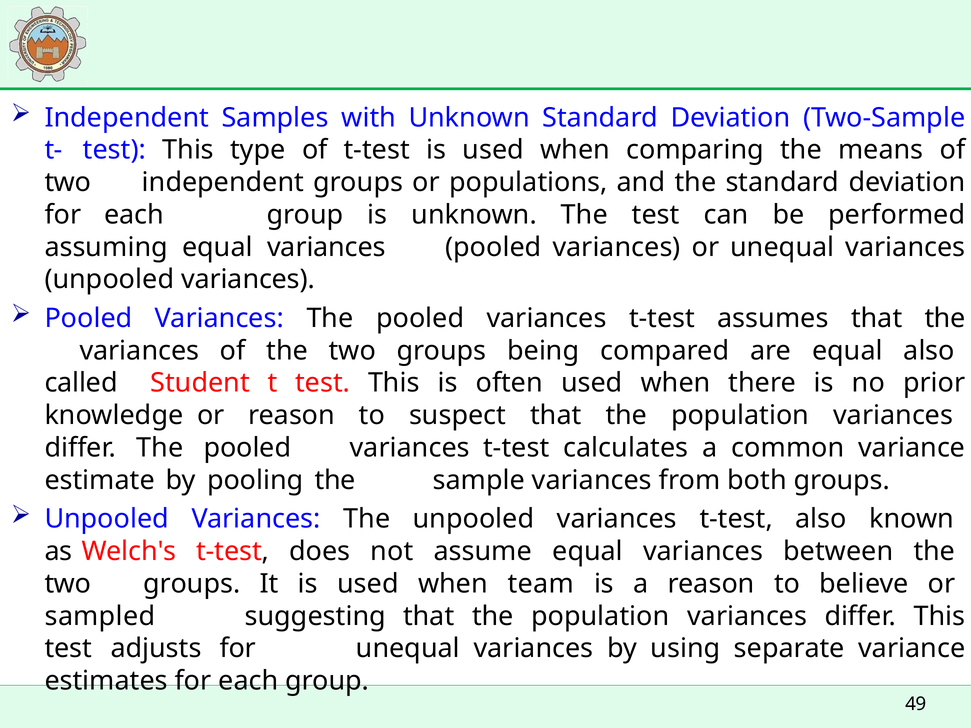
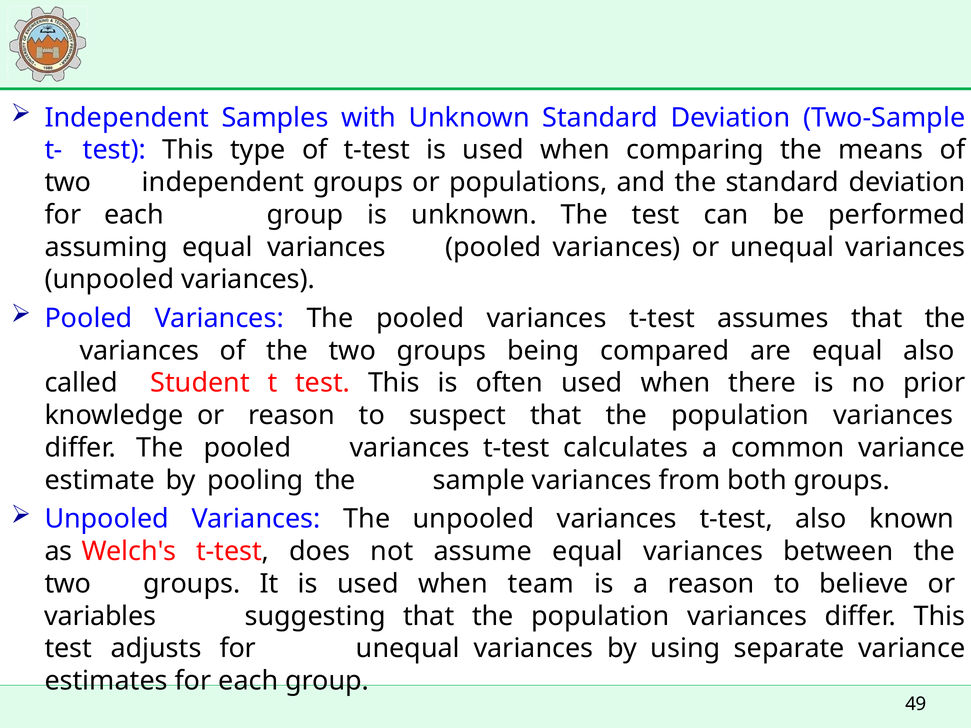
sampled: sampled -> variables (100, 616)
